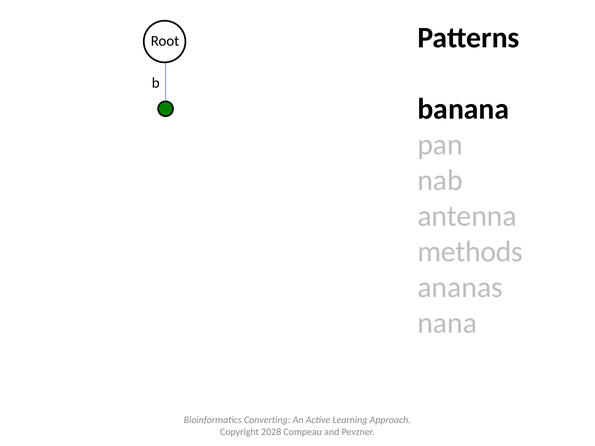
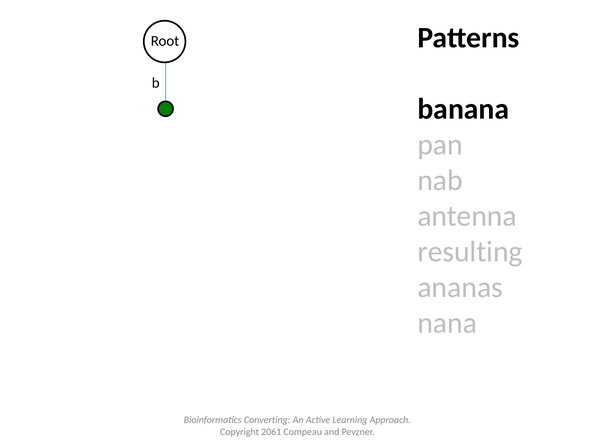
methods: methods -> resulting (470, 252)
2028: 2028 -> 2061 (271, 432)
